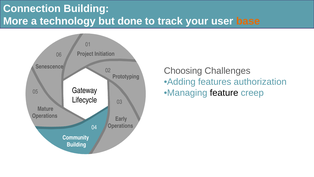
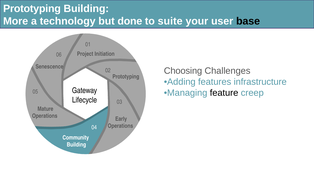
Connection: Connection -> Prototyping (32, 9)
track: track -> suite (170, 21)
base colour: orange -> black (248, 21)
authorization: authorization -> infrastructure (260, 82)
